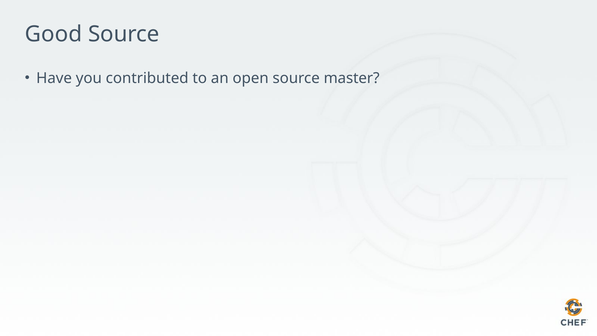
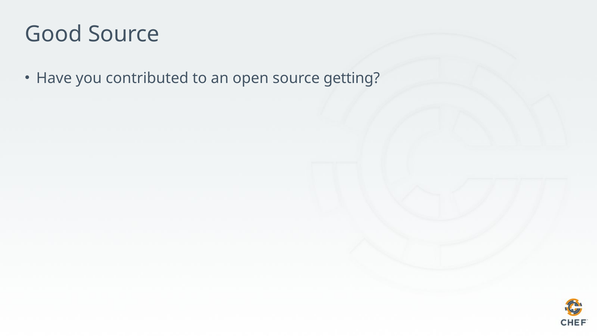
master: master -> getting (352, 78)
